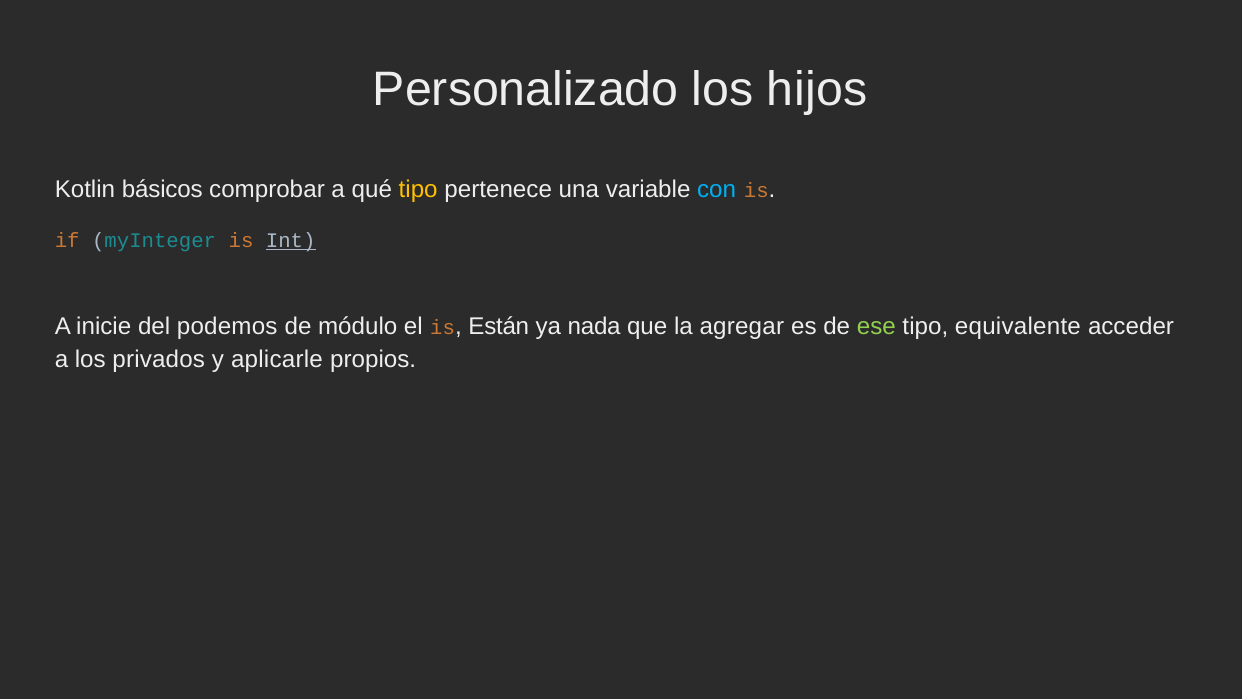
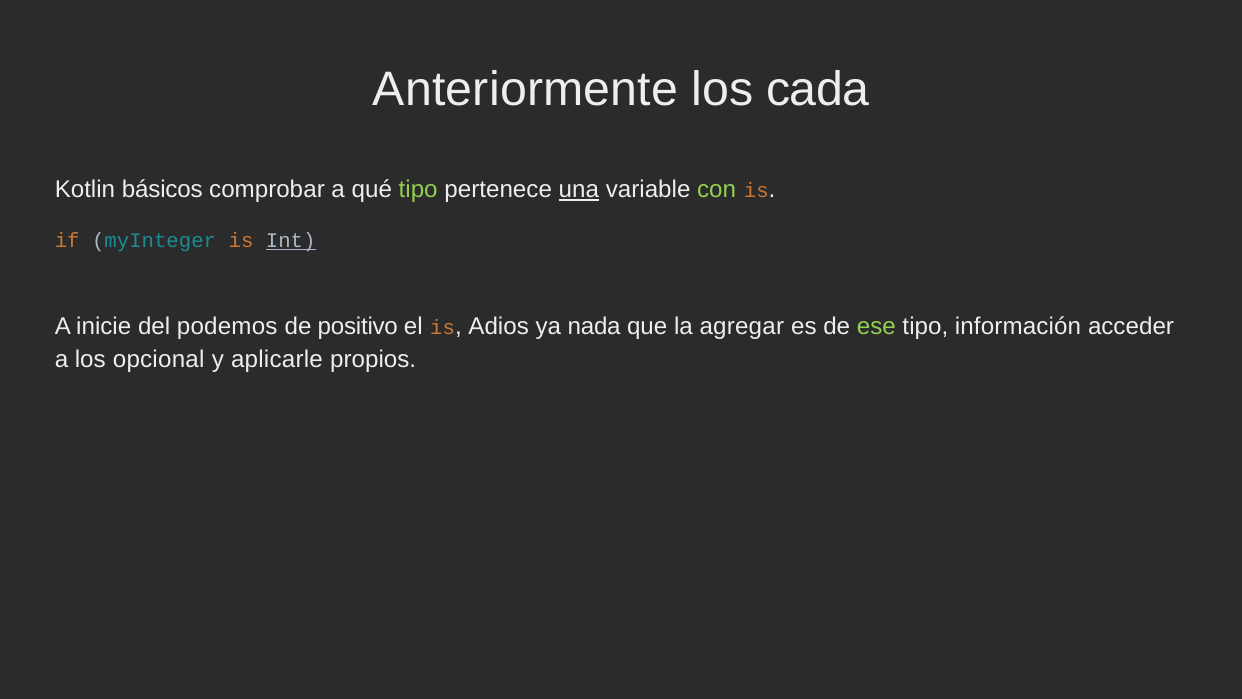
Personalizado: Personalizado -> Anteriormente (526, 89)
hijos: hijos -> cada (818, 89)
tipo colour: yellow -> light green (418, 190)
una underline: none -> present (579, 190)
con colour: light blue -> light green (717, 190)
módulo: módulo -> positivo (358, 326)
Están: Están -> Adios (499, 326)
equivalente: equivalente -> información (1018, 326)
privados: privados -> opcional (159, 360)
